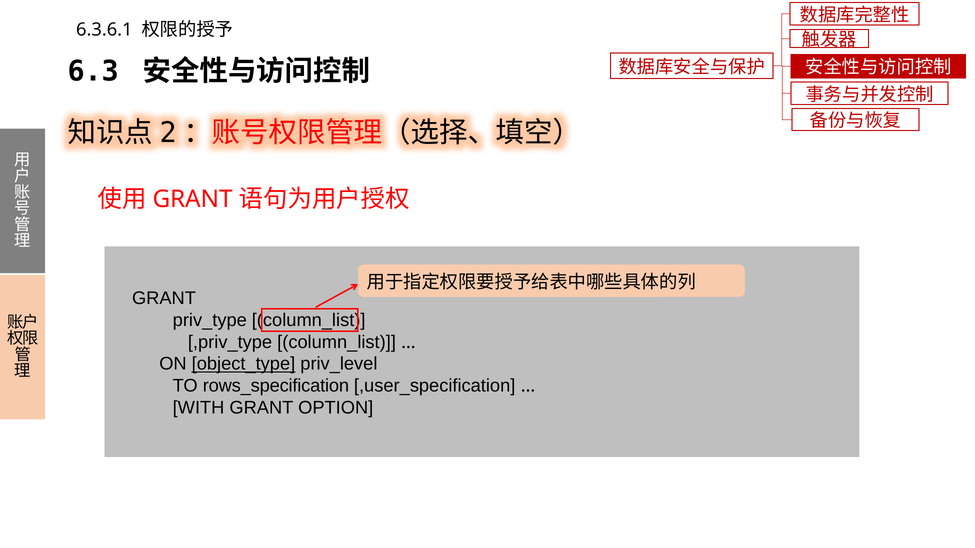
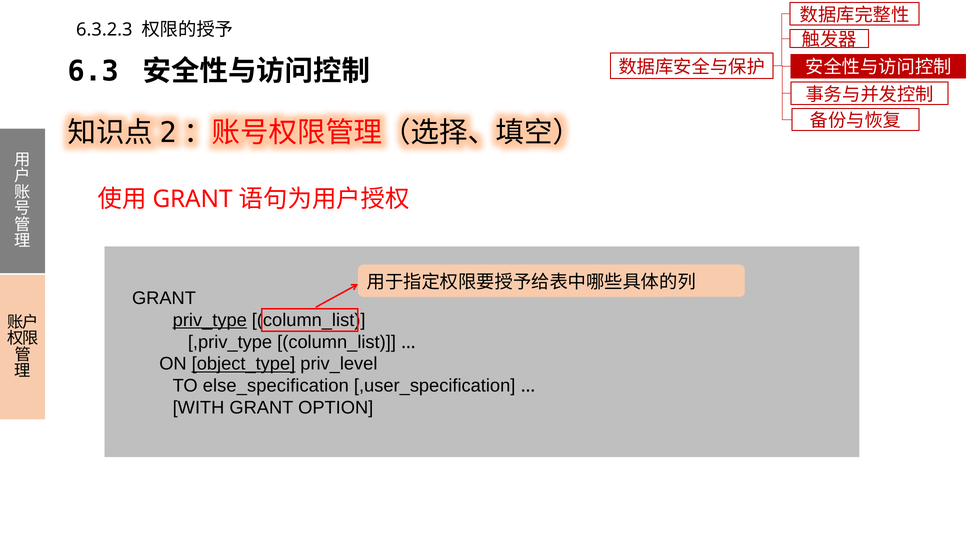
6.3.6.1: 6.3.6.1 -> 6.3.2.3 (104, 30)
priv_type underline: none -> present (210, 320)
rows_specification: rows_specification -> else_specification (276, 386)
